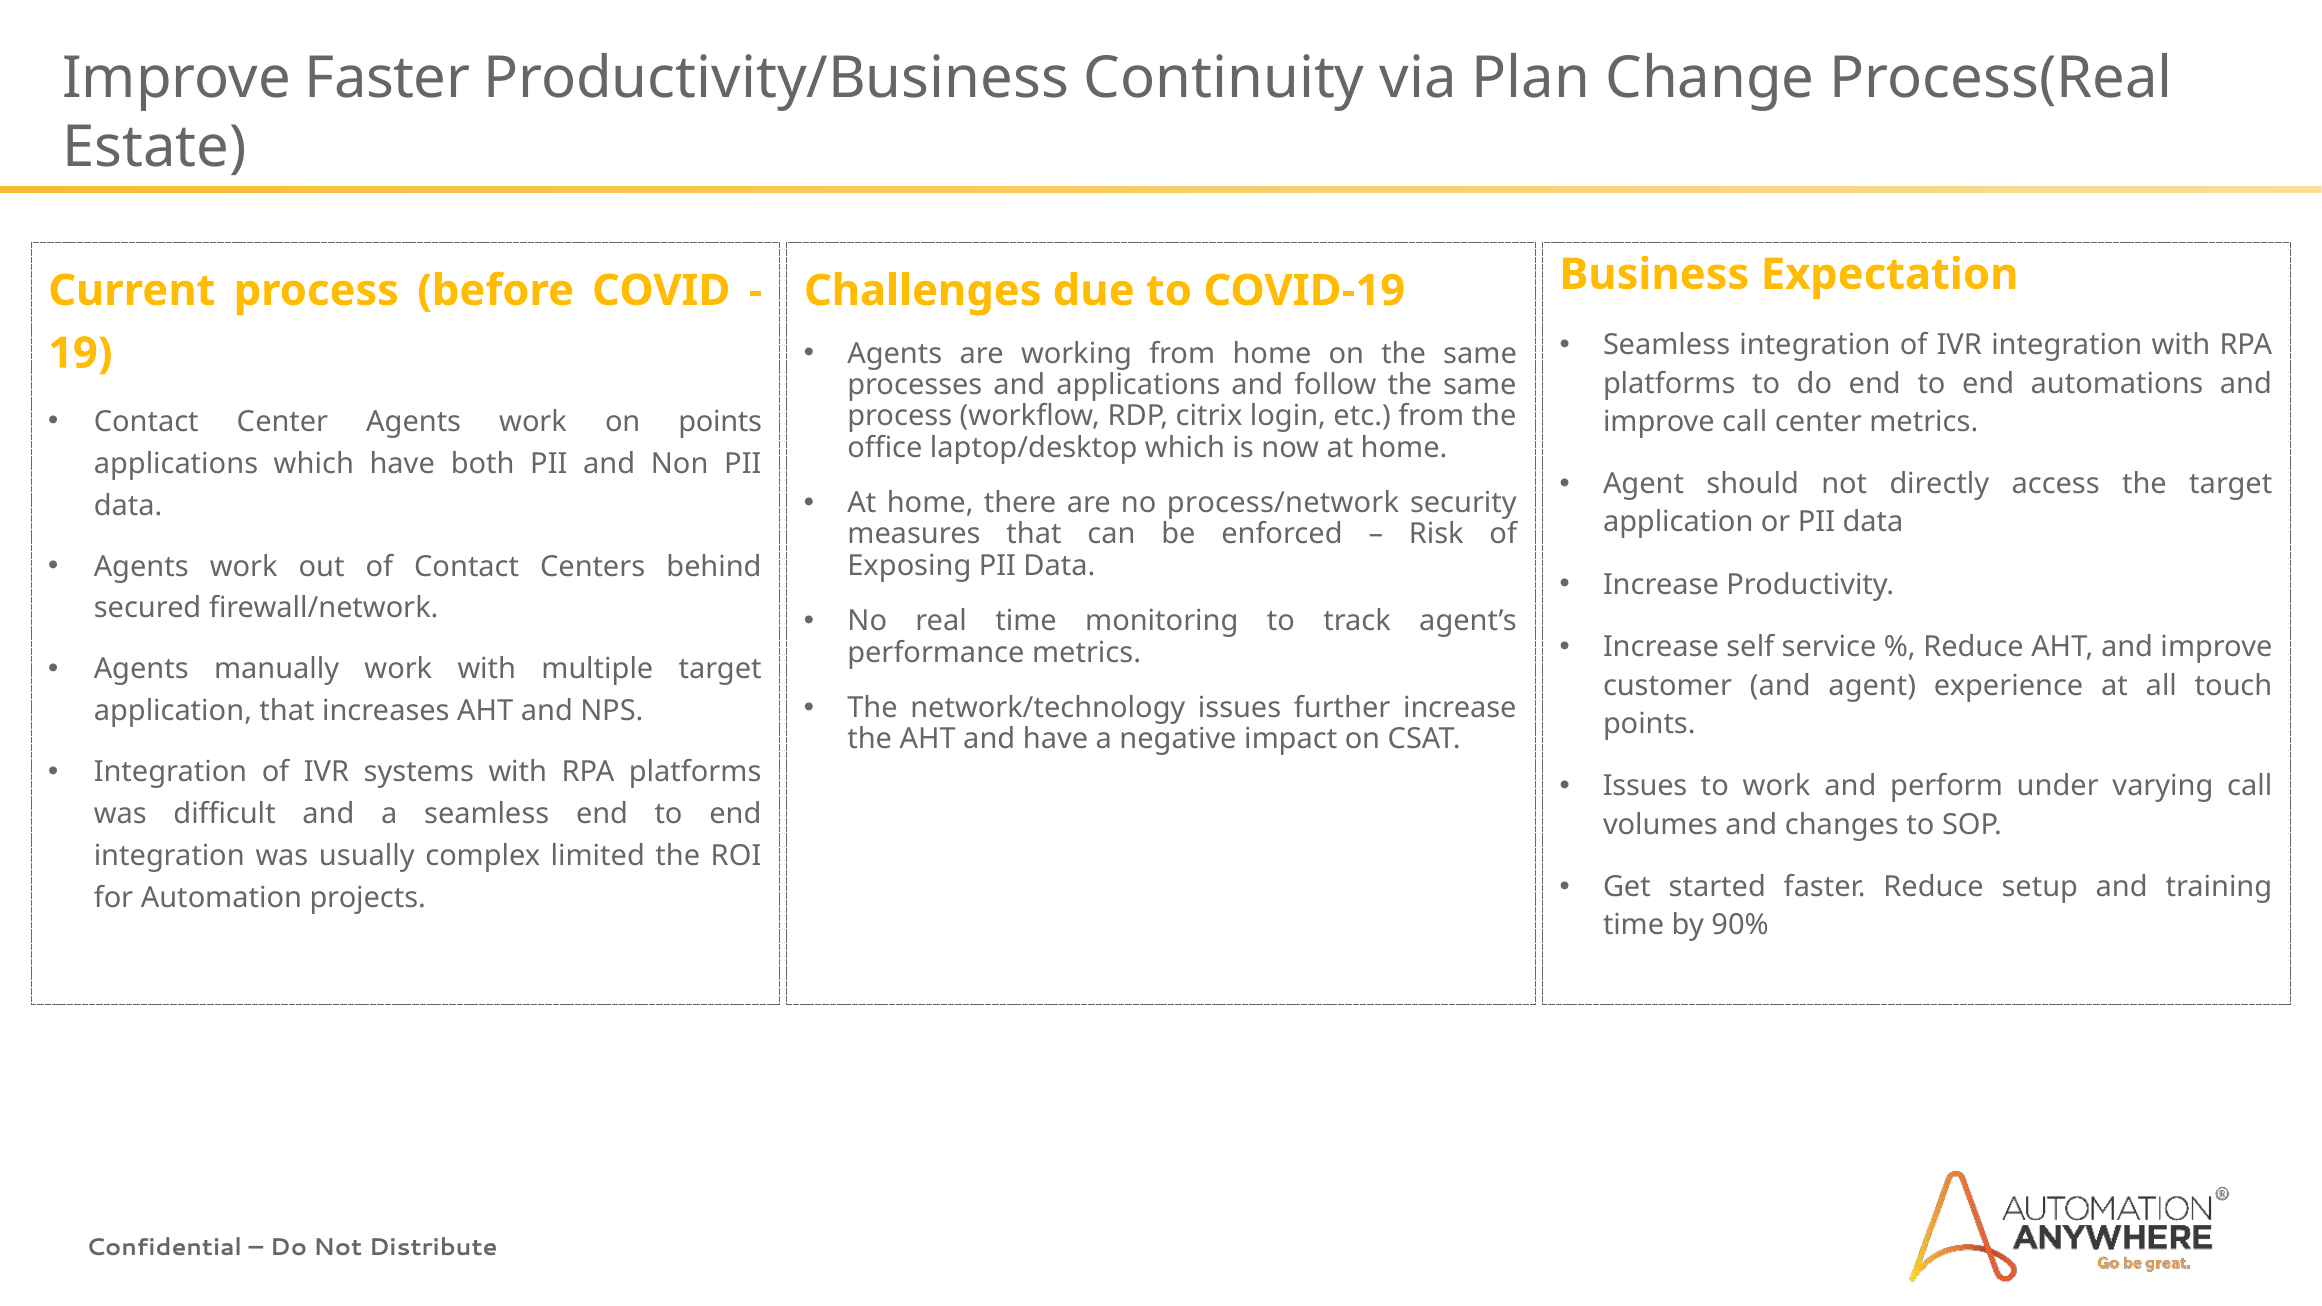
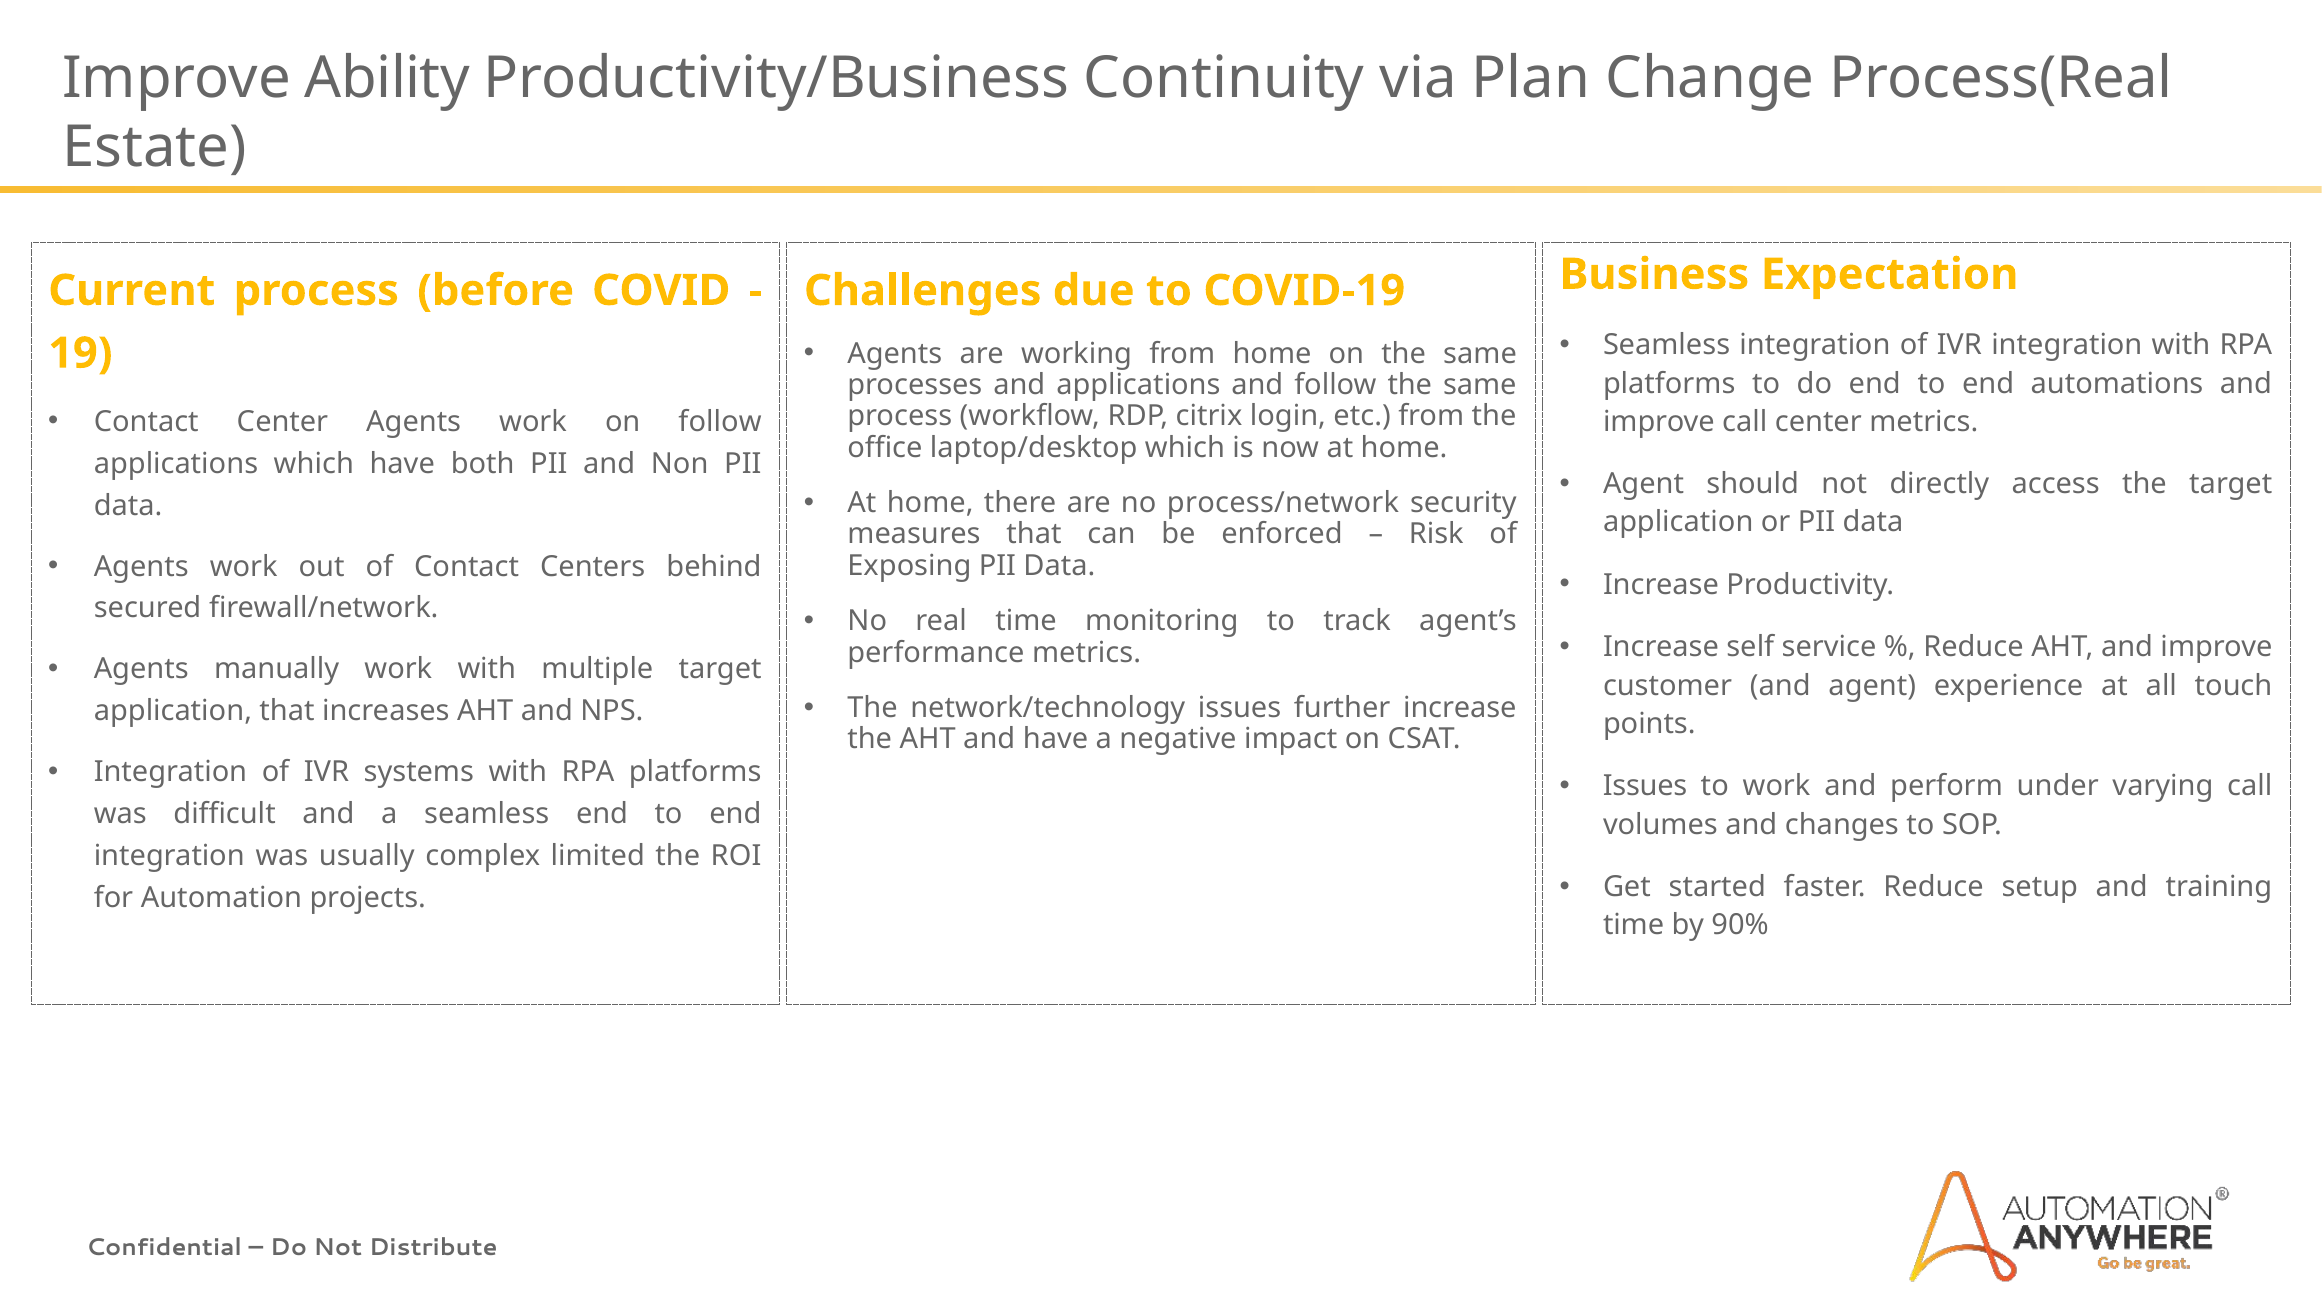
Improve Faster: Faster -> Ability (387, 78)
on points: points -> follow (720, 422)
